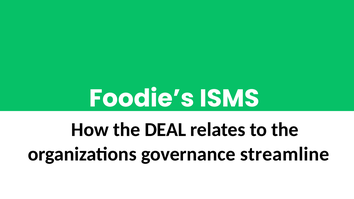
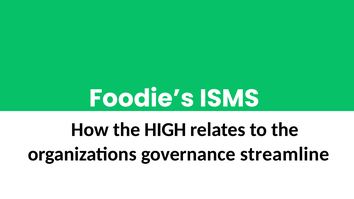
DEAL: DEAL -> HIGH (165, 130)
